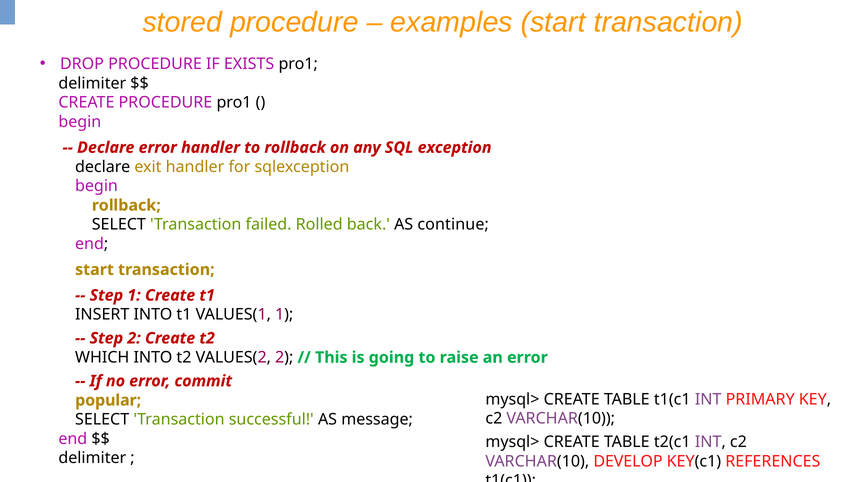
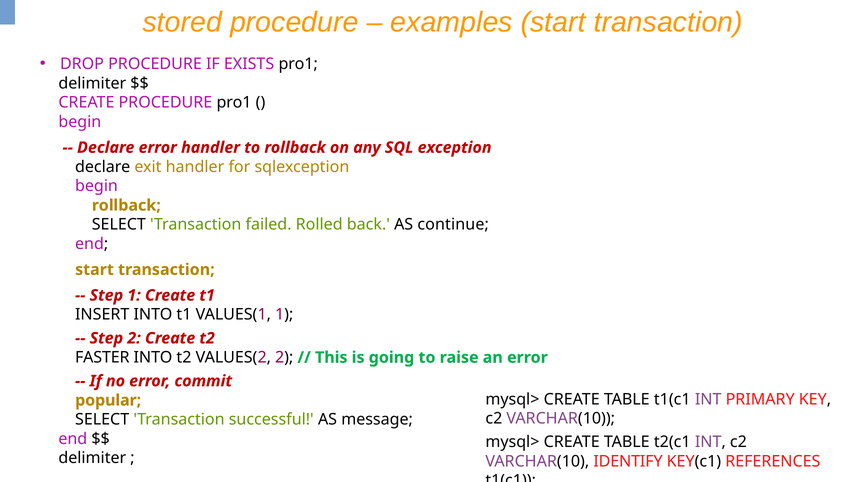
WHICH: WHICH -> FASTER (102, 358)
DEVELOP: DEVELOP -> IDENTIFY (628, 461)
